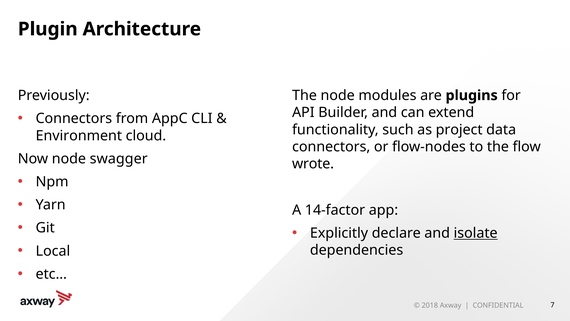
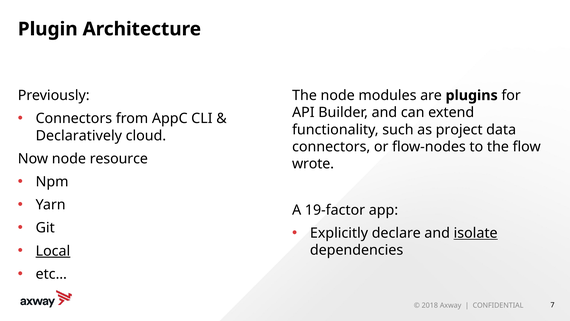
Environment: Environment -> Declaratively (79, 135)
swagger: swagger -> resource (119, 159)
14-factor: 14-factor -> 19-factor (335, 210)
Local underline: none -> present (53, 251)
